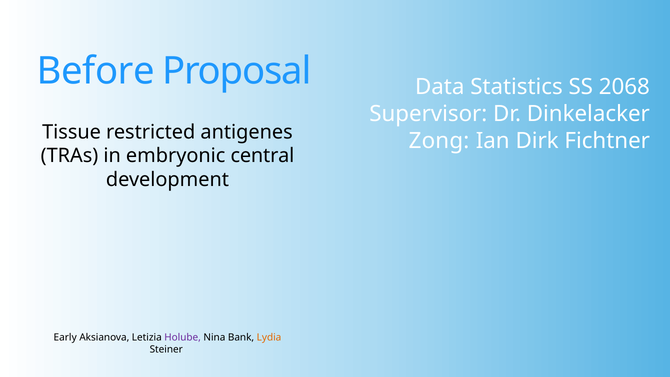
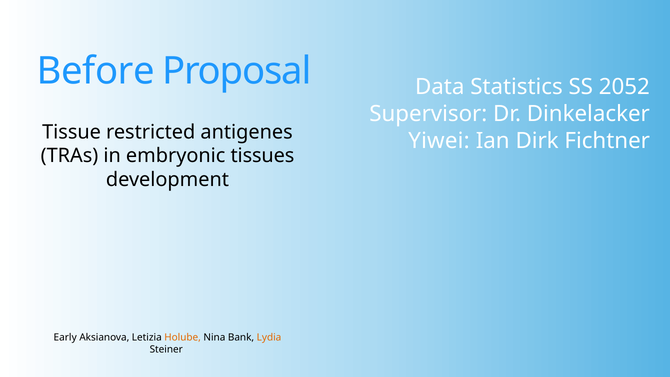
2068: 2068 -> 2052 (624, 87)
Zong: Zong -> Yiwei (439, 141)
central: central -> tissues (262, 156)
Holube colour: purple -> orange (183, 338)
